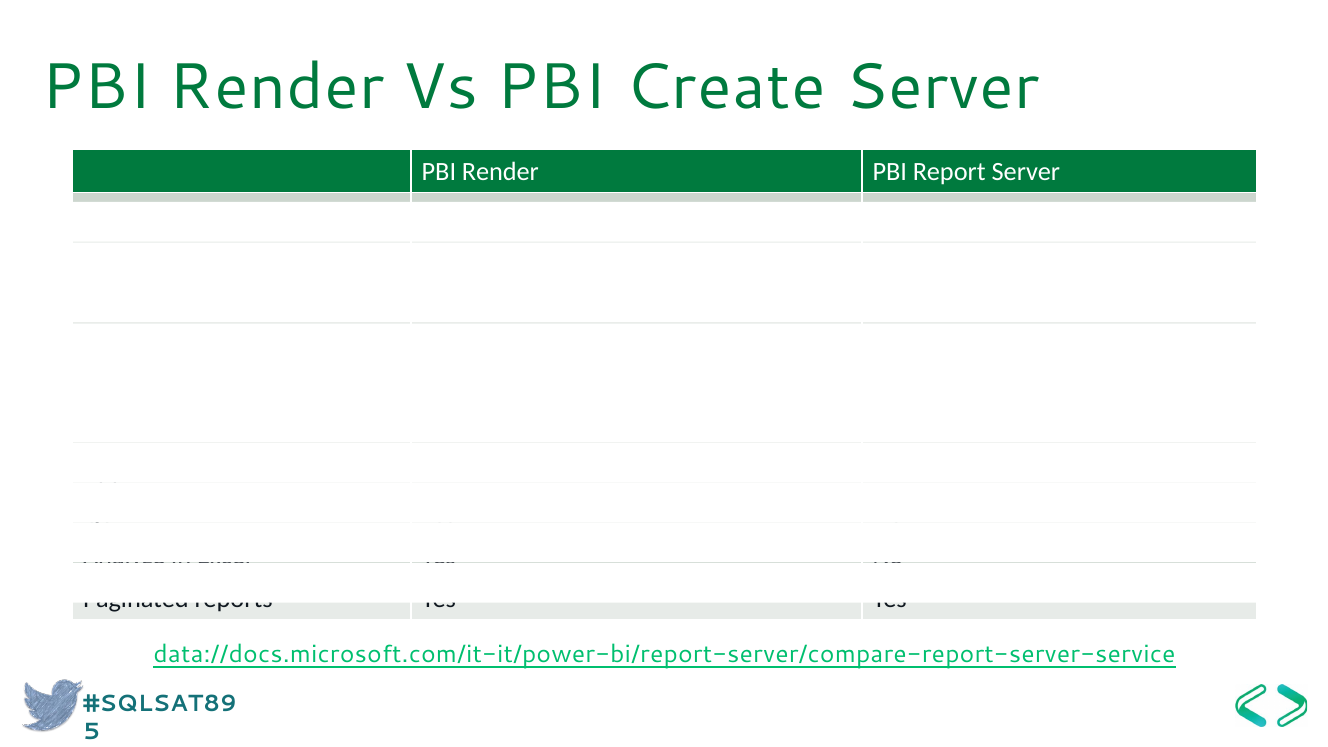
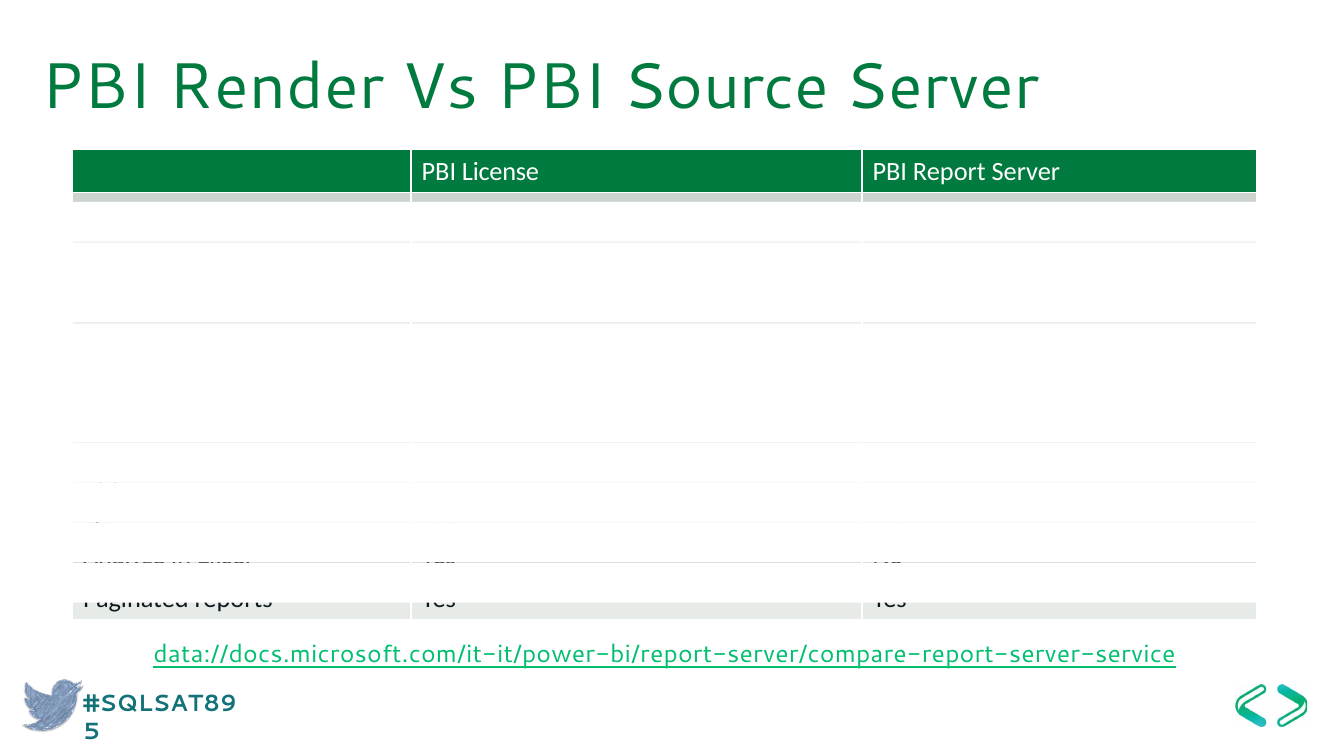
PBI Create: Create -> Source (726, 88)
Render: Render -> License (500, 171)
